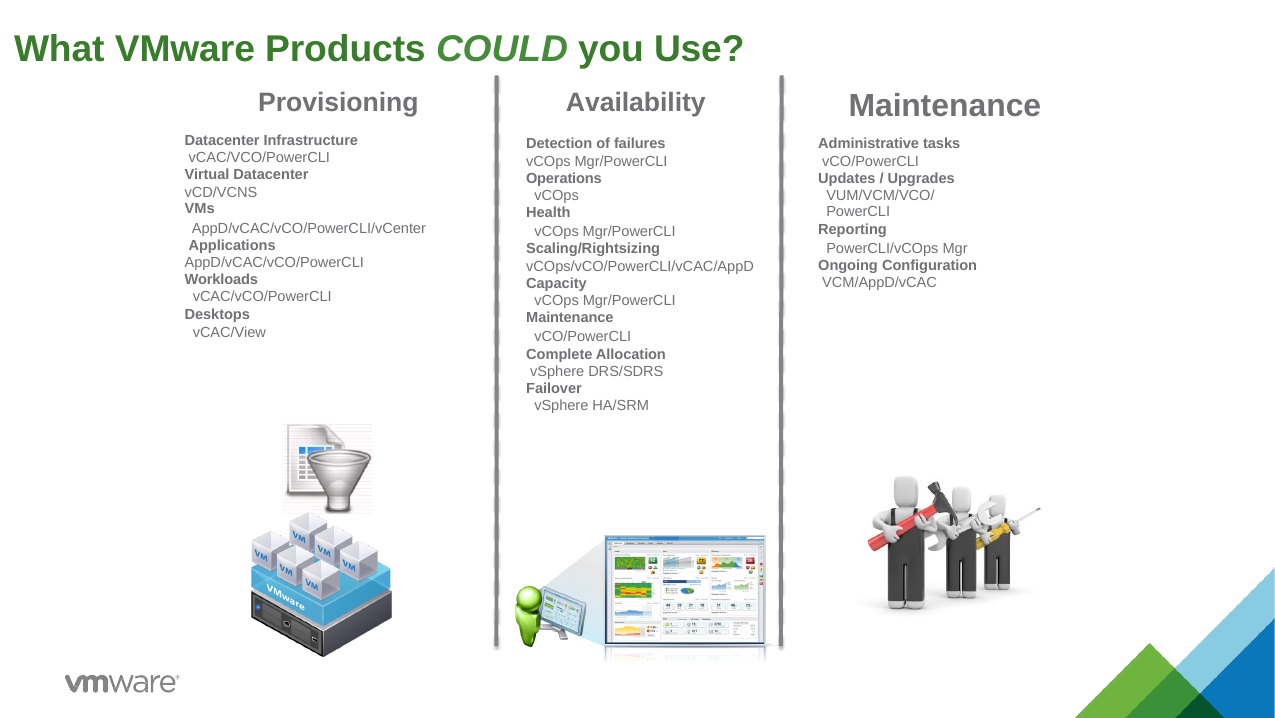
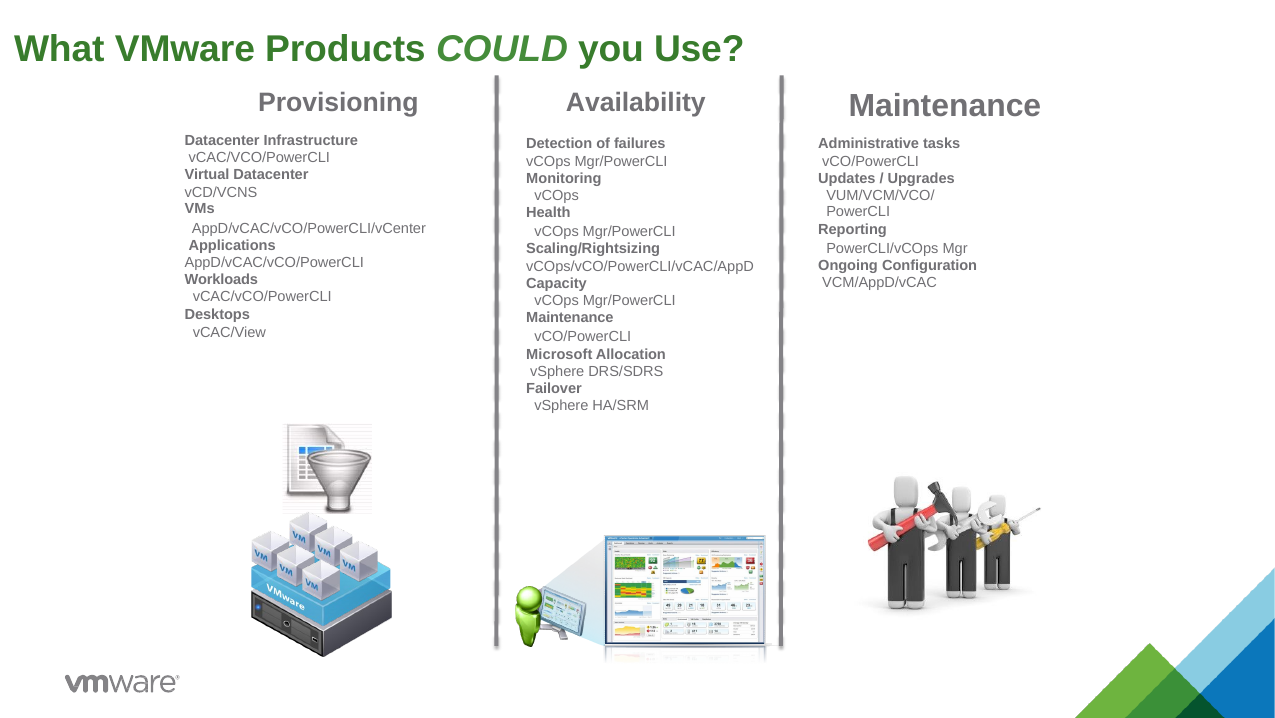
Operations: Operations -> Monitoring (564, 179)
Complete: Complete -> Microsoft (559, 354)
